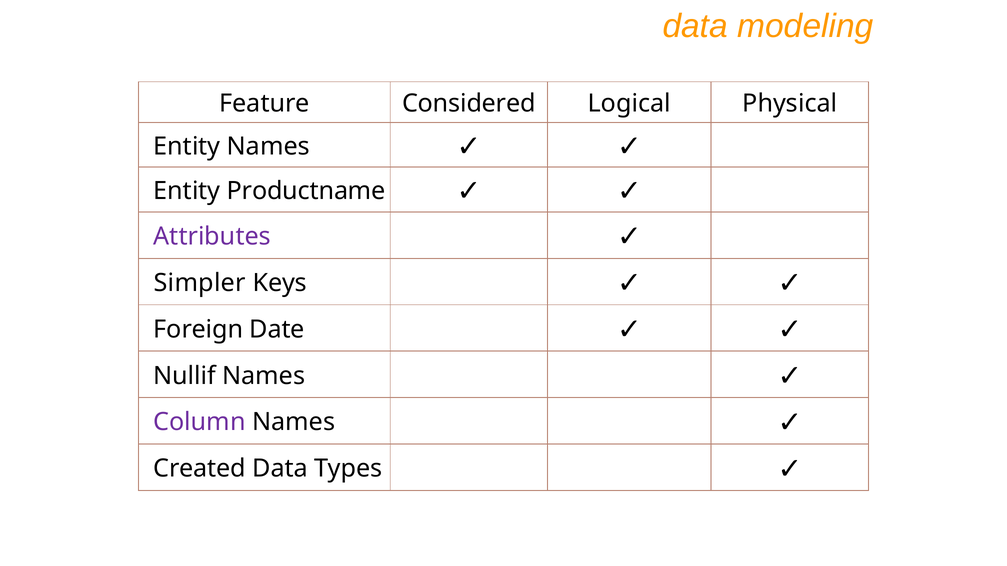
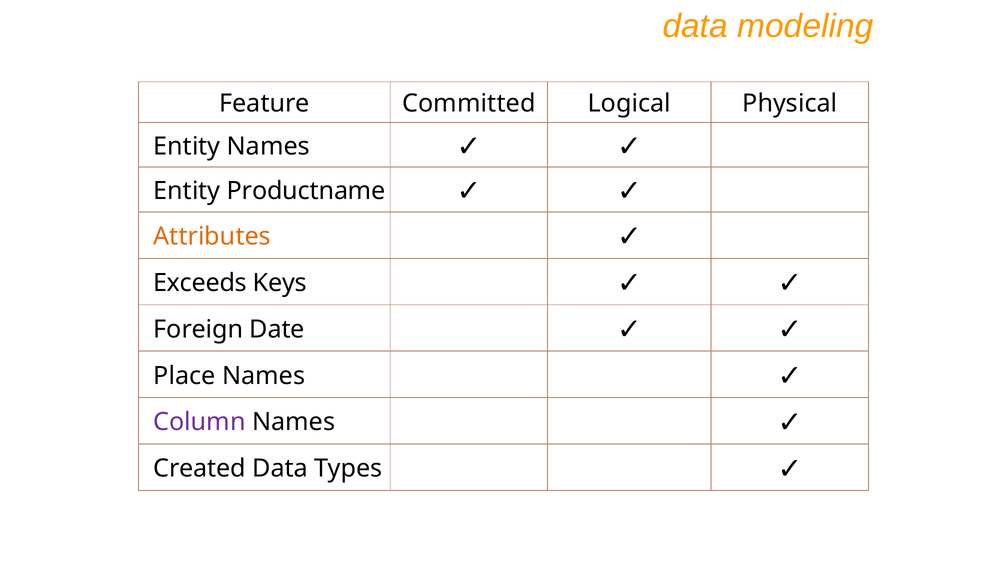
Considered: Considered -> Committed (469, 104)
Attributes colour: purple -> orange (212, 237)
Simpler: Simpler -> Exceeds (200, 283)
Nullif: Nullif -> Place (184, 376)
